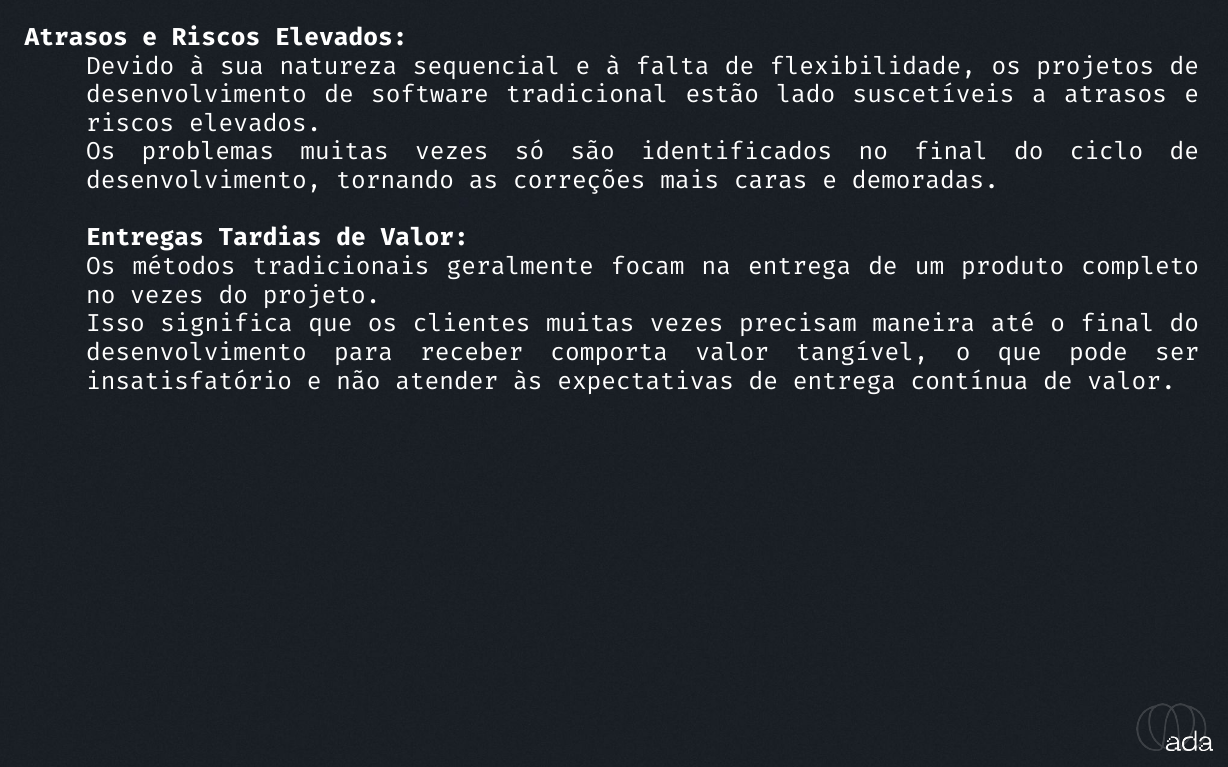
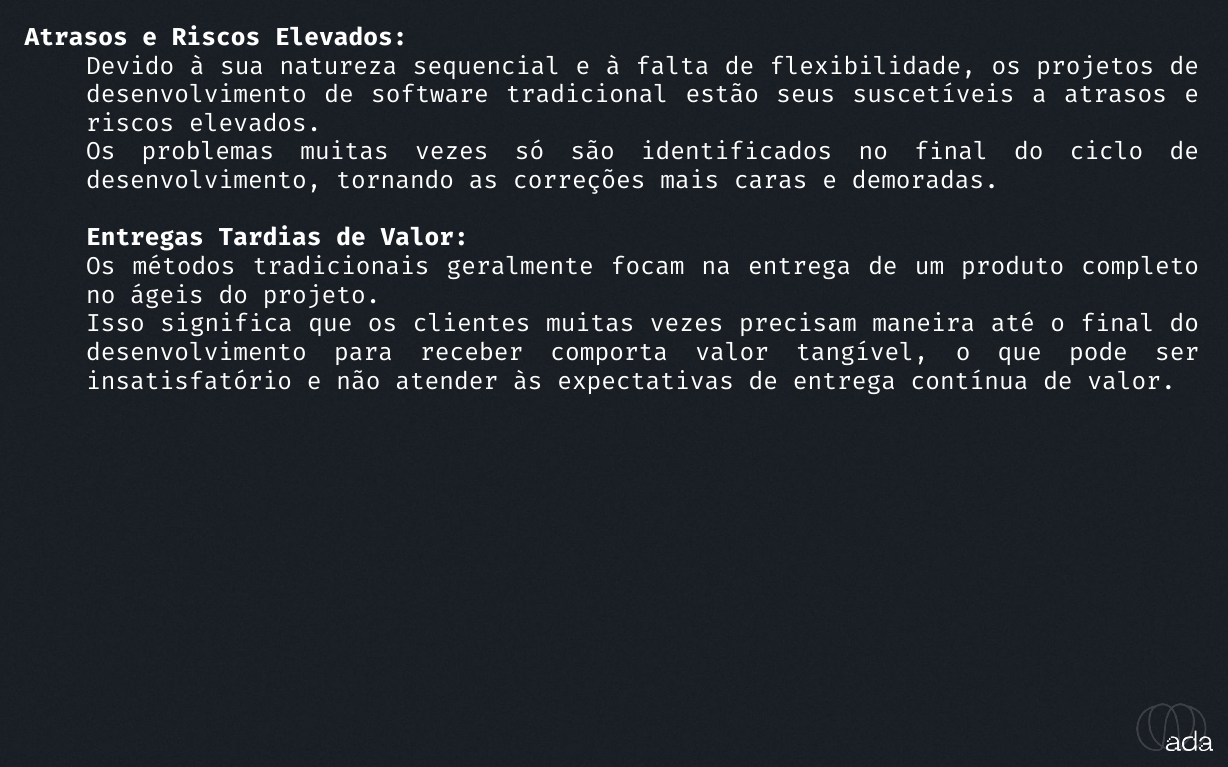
lado: lado -> seus (806, 95)
no vezes: vezes -> ágeis (167, 296)
